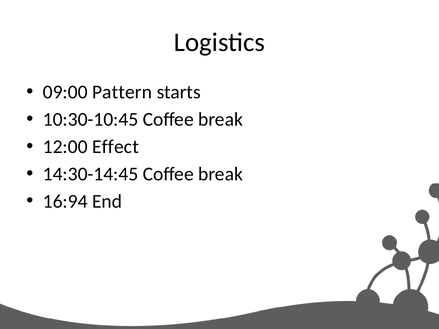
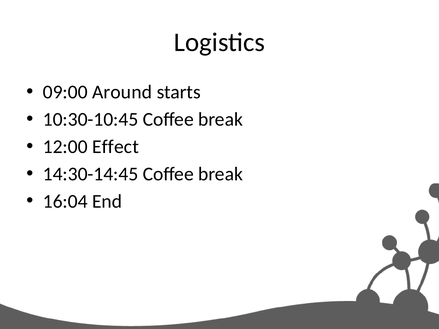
Pattern: Pattern -> Around (122, 92)
16:94: 16:94 -> 16:04 (65, 201)
